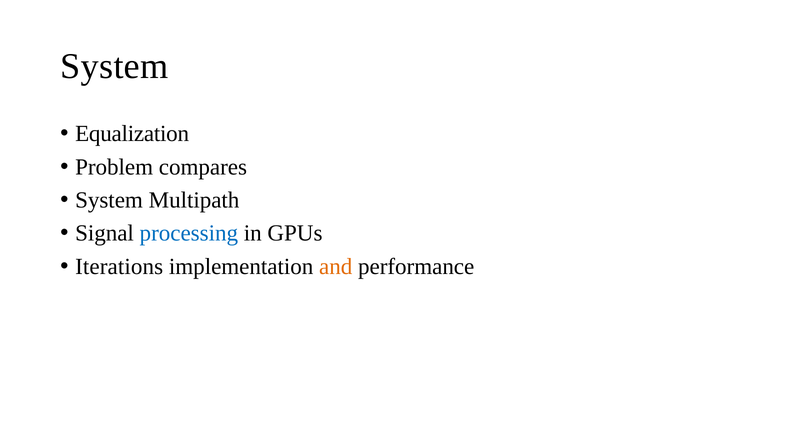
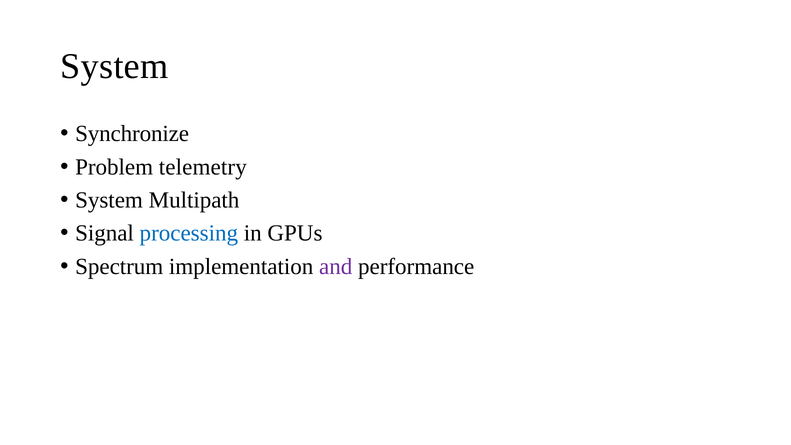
Equalization: Equalization -> Synchronize (132, 134)
compares: compares -> telemetry (203, 167)
Iterations: Iterations -> Spectrum (119, 266)
and colour: orange -> purple (336, 266)
